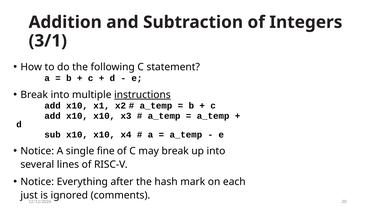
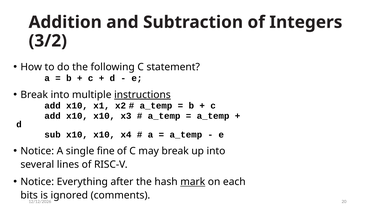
3/1: 3/1 -> 3/2 (48, 41)
mark underline: none -> present (193, 182)
just: just -> bits (29, 195)
